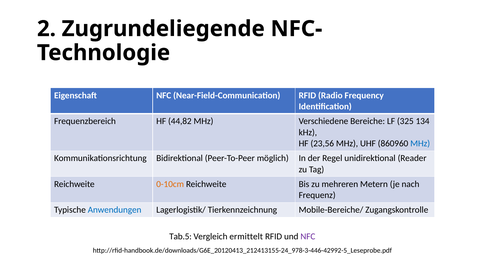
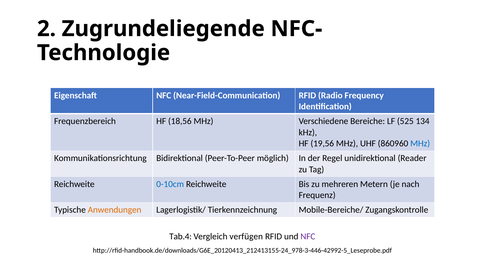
44,82: 44,82 -> 18,56 (180, 121)
325: 325 -> 525 (405, 121)
23,56: 23,56 -> 19,56 (322, 143)
0-10cm colour: orange -> blue (170, 184)
Anwendungen colour: blue -> orange (115, 210)
Tab.5: Tab.5 -> Tab.4 (181, 236)
ermittelt: ermittelt -> verfügen (246, 236)
